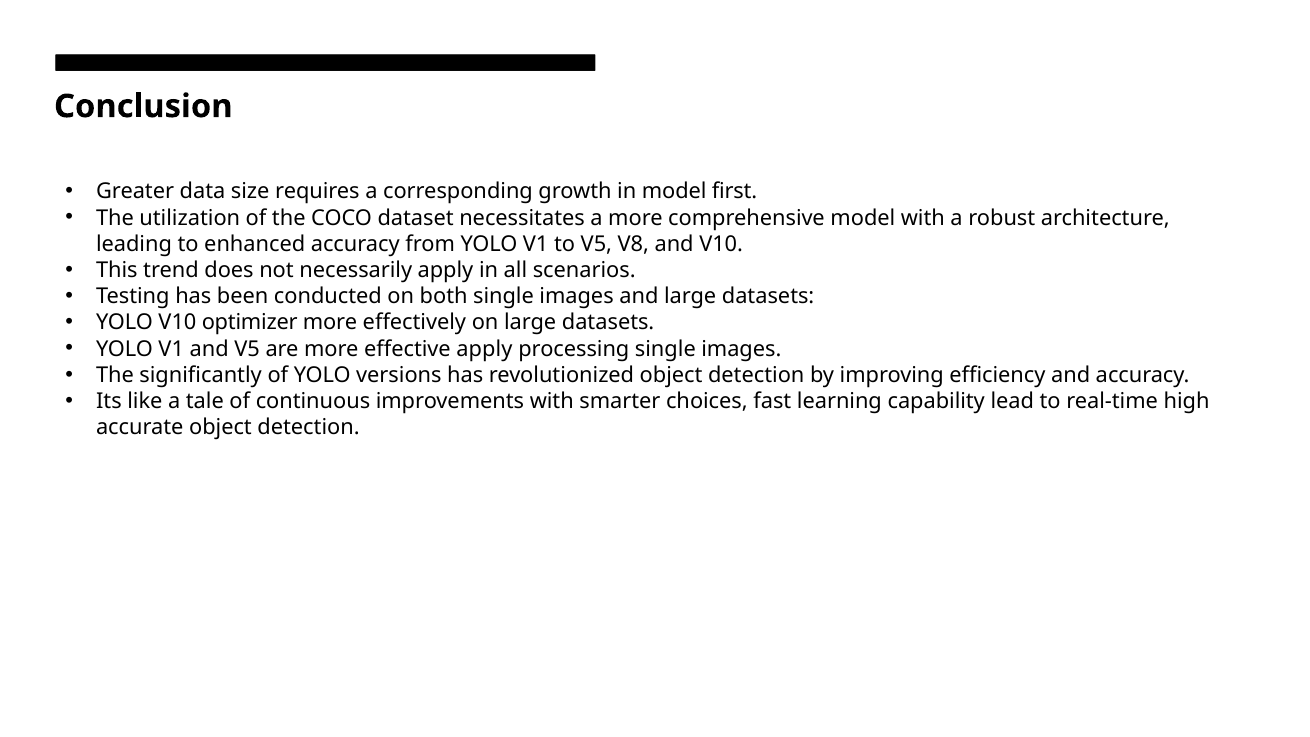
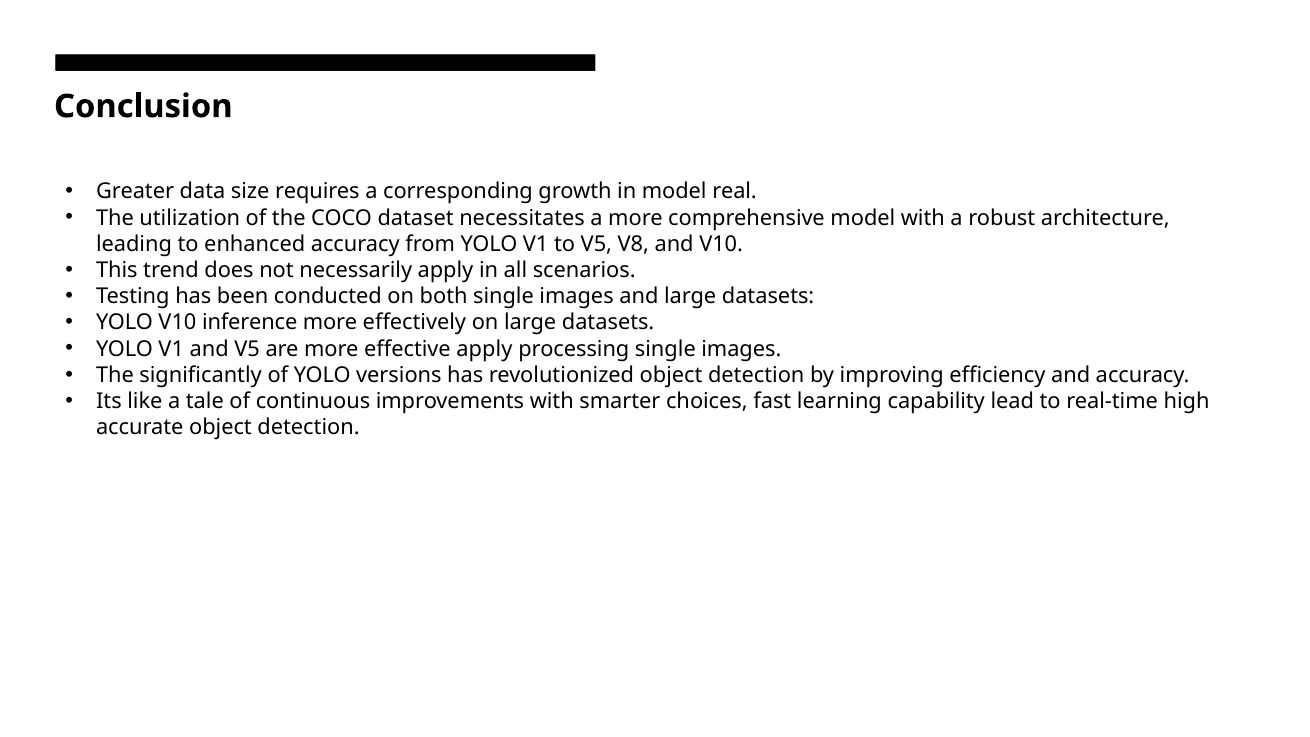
first: first -> real (735, 192)
optimizer: optimizer -> inference (250, 323)
